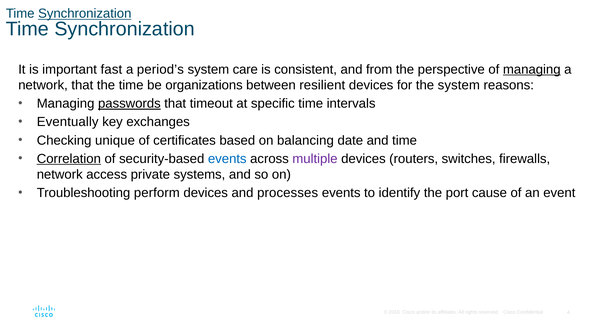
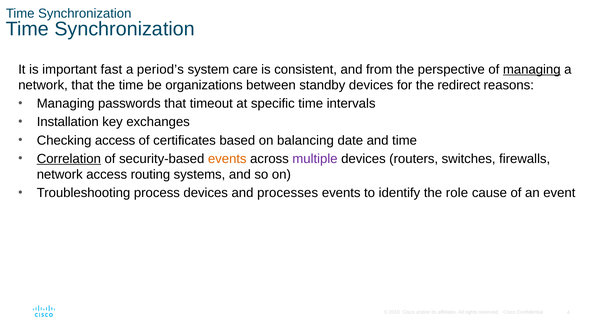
Synchronization underline: present -> none (85, 14)
resilient: resilient -> standby (322, 85)
the system: system -> redirect (459, 85)
passwords underline: present -> none (129, 104)
Eventually: Eventually -> Installation (68, 122)
Checking unique: unique -> access (115, 140)
events colour: blue -> orange (227, 159)
private: private -> routing (150, 175)
perform: perform -> process (157, 193)
port: port -> role (457, 193)
